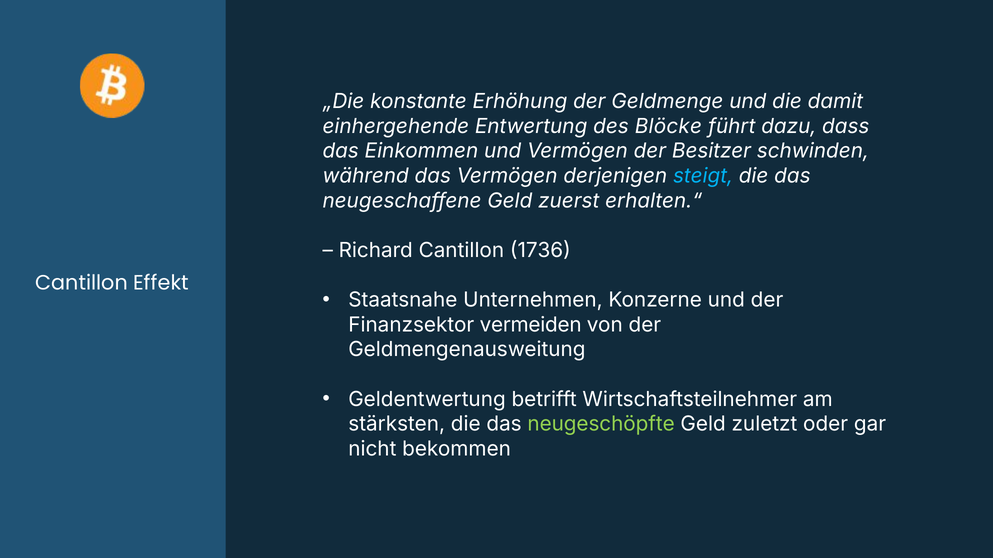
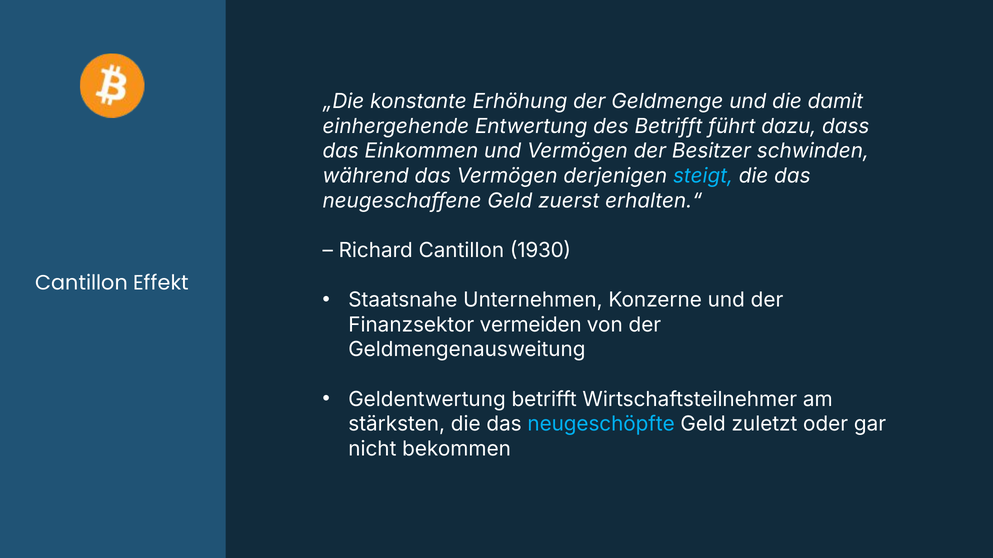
des Blöcke: Blöcke -> Betrifft (668, 126)
1736: 1736 -> 1930 (540, 251)
neugeschöpfte colour: light green -> light blue (601, 424)
